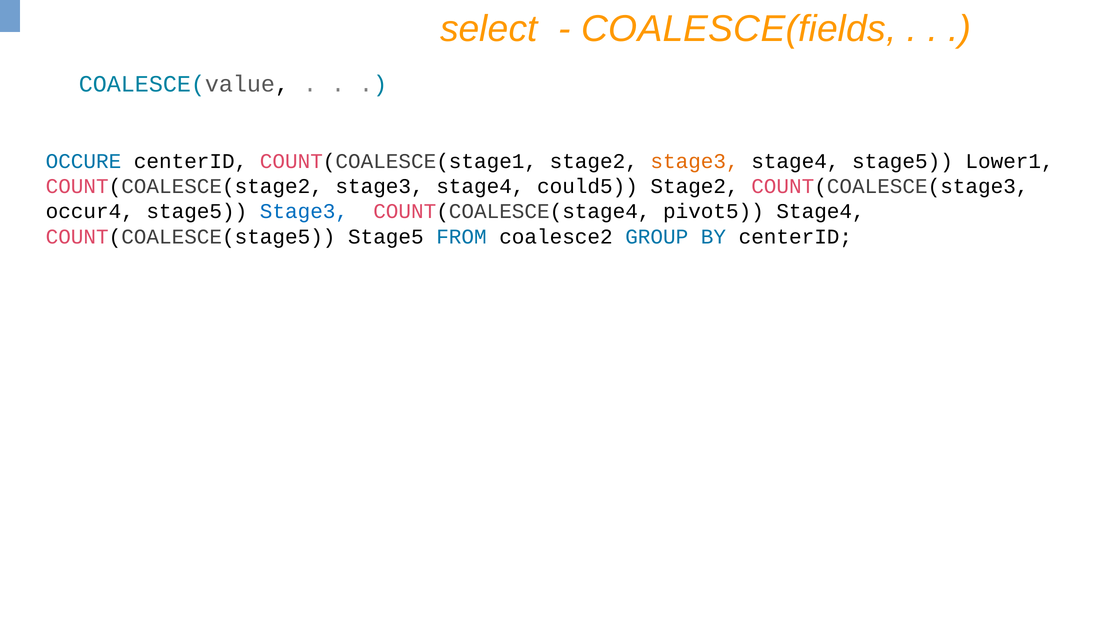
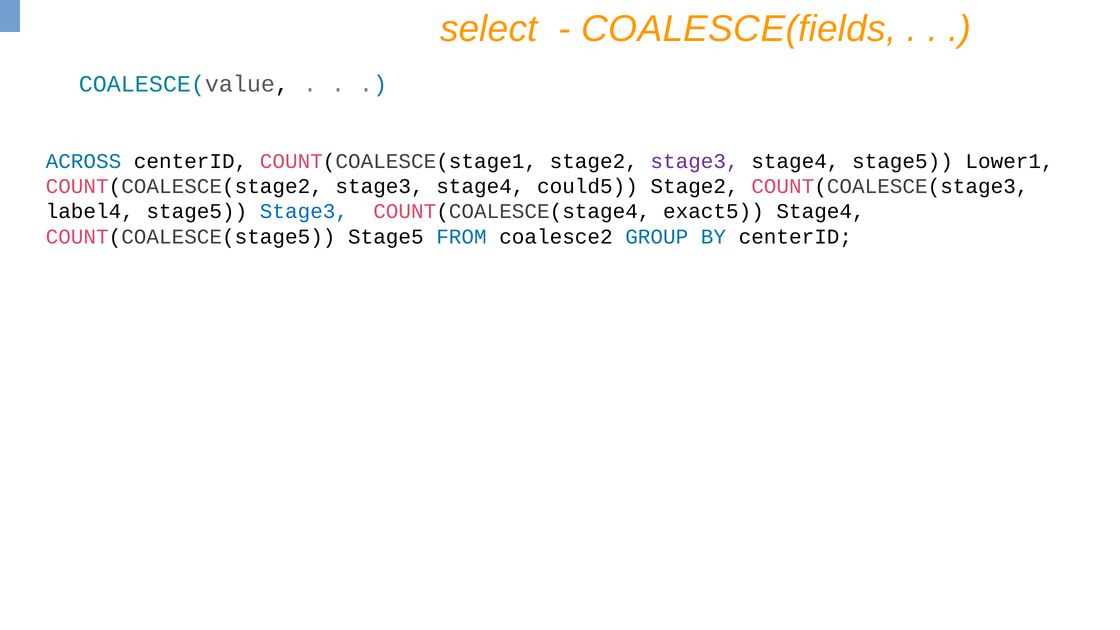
OCCURE: OCCURE -> ACROSS (83, 161)
stage3 colour: orange -> purple (695, 161)
occur4: occur4 -> label4 (90, 212)
pivot5: pivot5 -> exact5 (713, 212)
